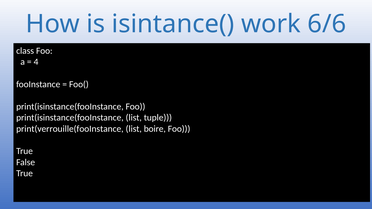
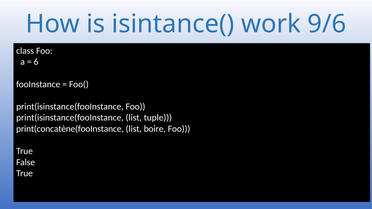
6/6: 6/6 -> 9/6 (327, 24)
4: 4 -> 6 (36, 62)
print(verrouille(fooInstance: print(verrouille(fooInstance -> print(concatène(fooInstance (70, 129)
